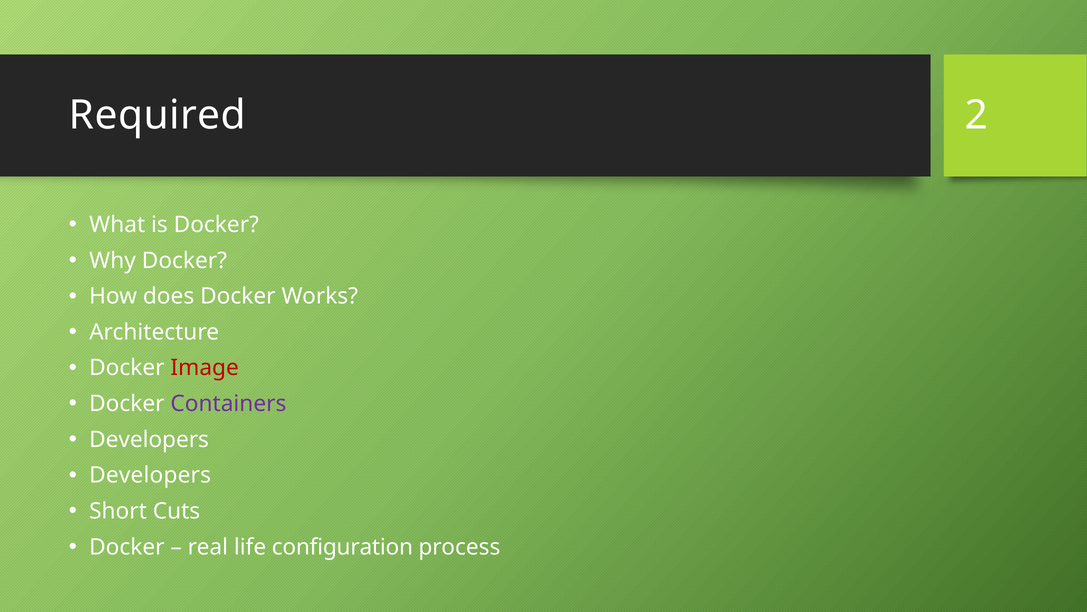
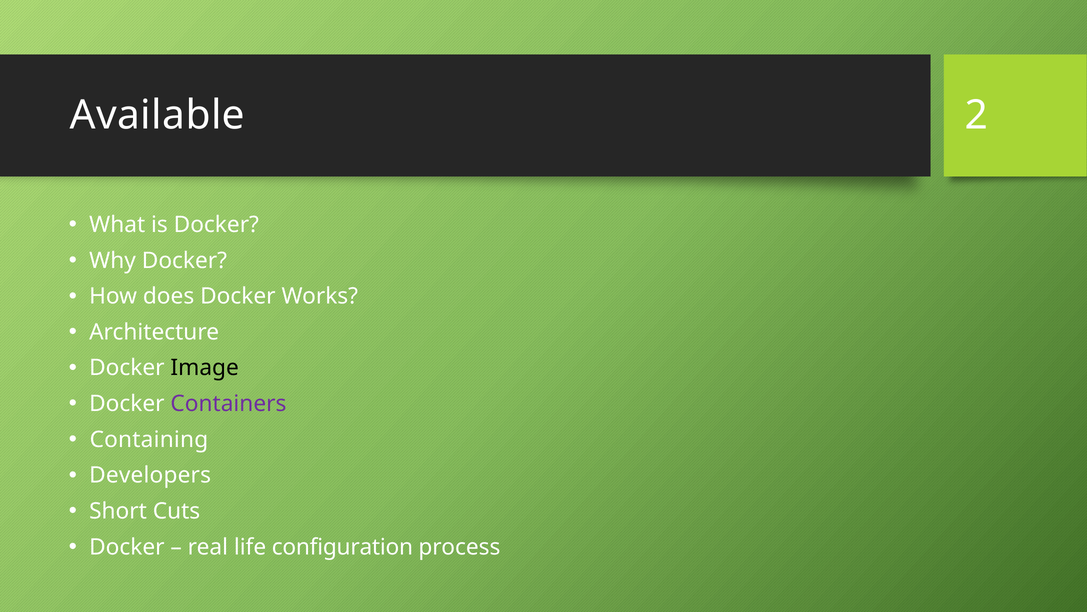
Required: Required -> Available (157, 115)
Image colour: red -> black (205, 368)
Developers: Developers -> Containing (149, 439)
